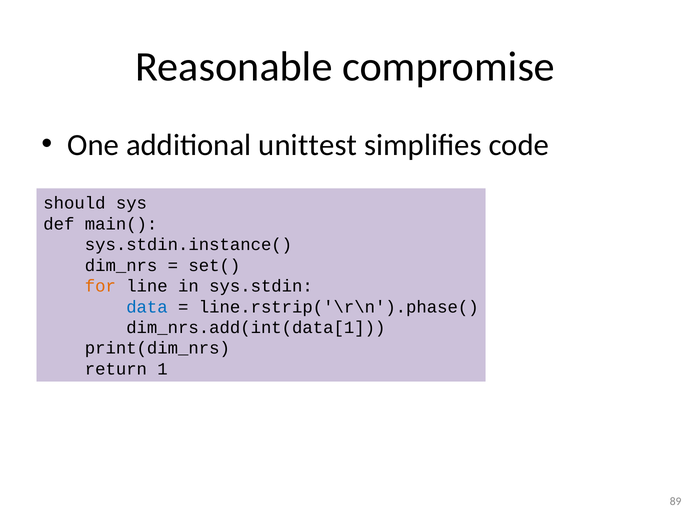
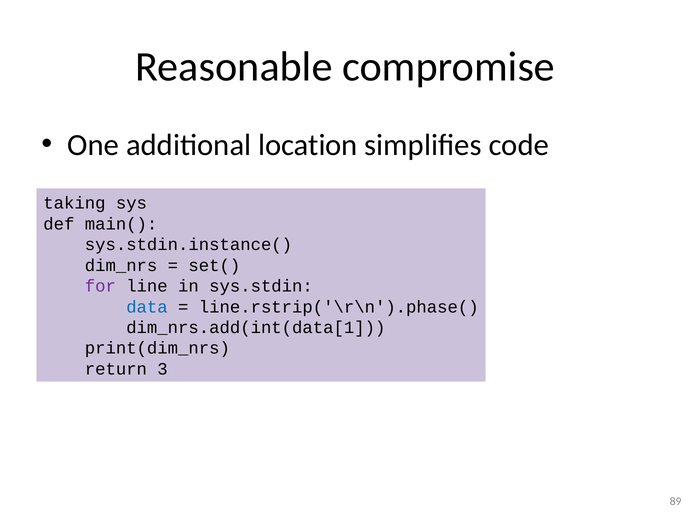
unittest: unittest -> location (308, 145)
should: should -> taking (74, 203)
for colour: orange -> purple (100, 286)
1: 1 -> 3 (163, 369)
